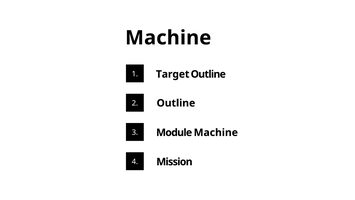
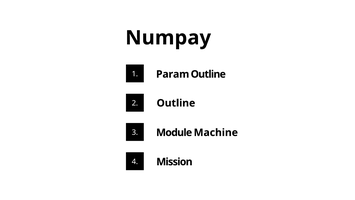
Machine: Machine -> Numpay (168, 38)
Target: Target -> Param (173, 74)
